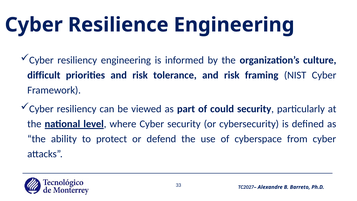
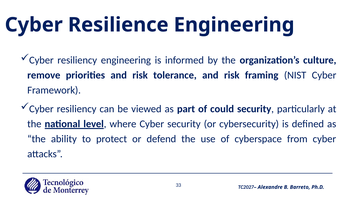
difficult: difficult -> remove (44, 75)
